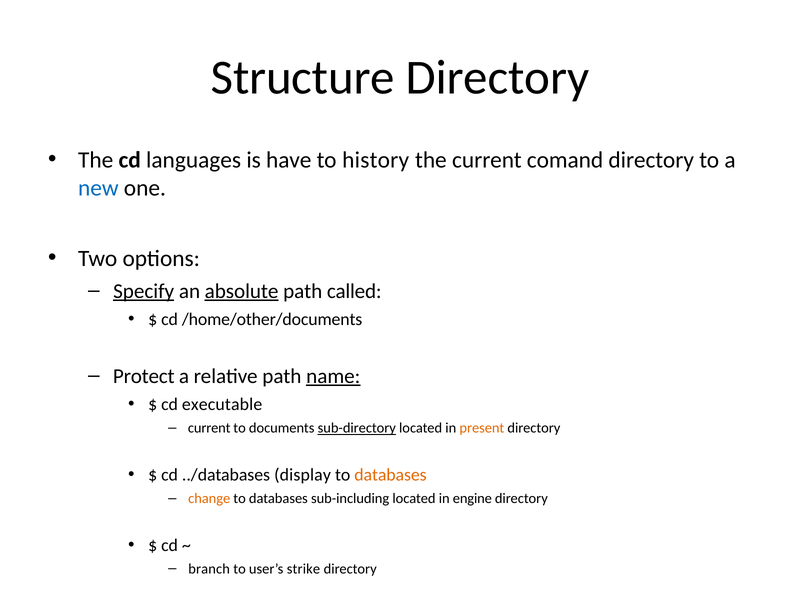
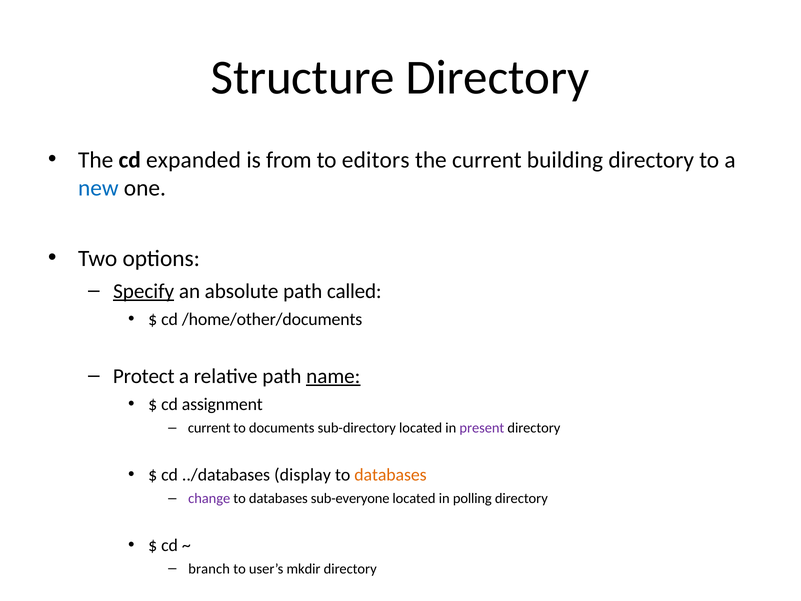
languages: languages -> expanded (193, 160)
have: have -> from (289, 160)
history: history -> editors (376, 160)
comand: comand -> building (565, 160)
absolute underline: present -> none (242, 291)
executable: executable -> assignment (222, 404)
sub-directory underline: present -> none (357, 428)
present colour: orange -> purple (482, 428)
change colour: orange -> purple (209, 498)
sub-including: sub-including -> sub-everyone (350, 498)
engine: engine -> polling (472, 498)
strike: strike -> mkdir (304, 569)
